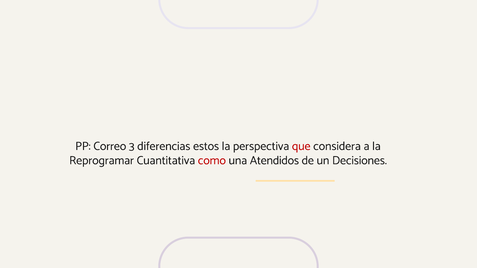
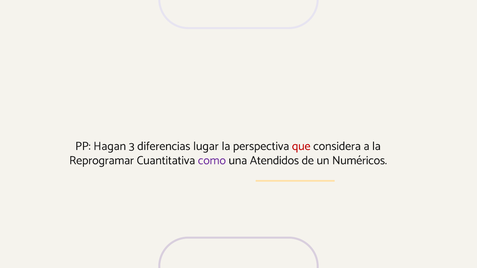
Correo: Correo -> Hagan (110, 146)
estos: estos -> lugar (206, 146)
como colour: red -> purple (212, 160)
Decisiones: Decisiones -> Numéricos (360, 160)
